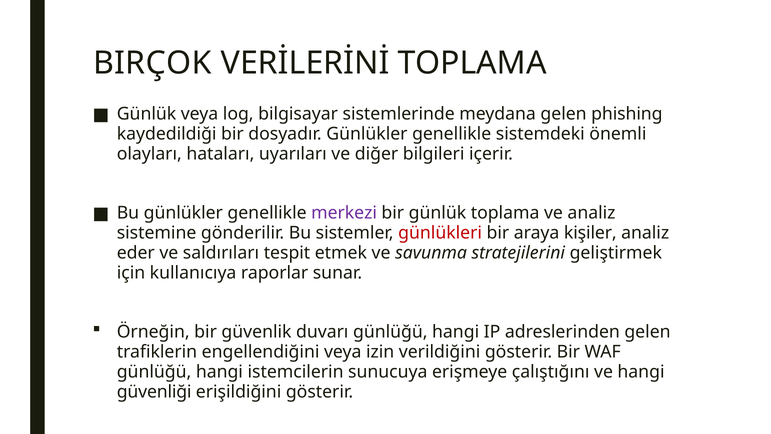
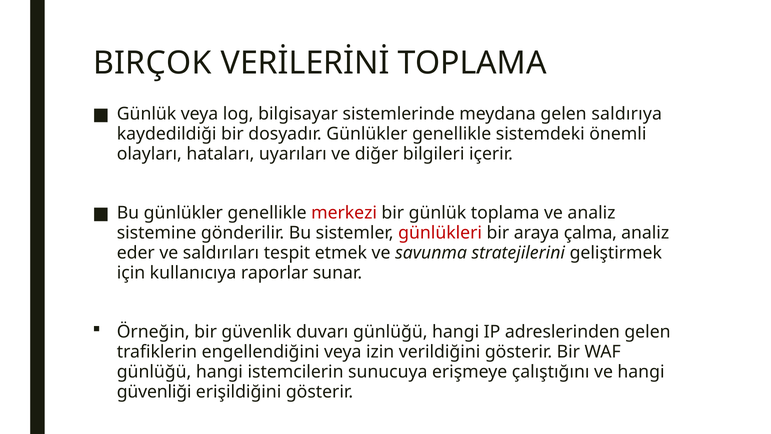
phishing: phishing -> saldırıya (627, 114)
merkezi colour: purple -> red (344, 213)
kişiler: kişiler -> çalma (590, 233)
